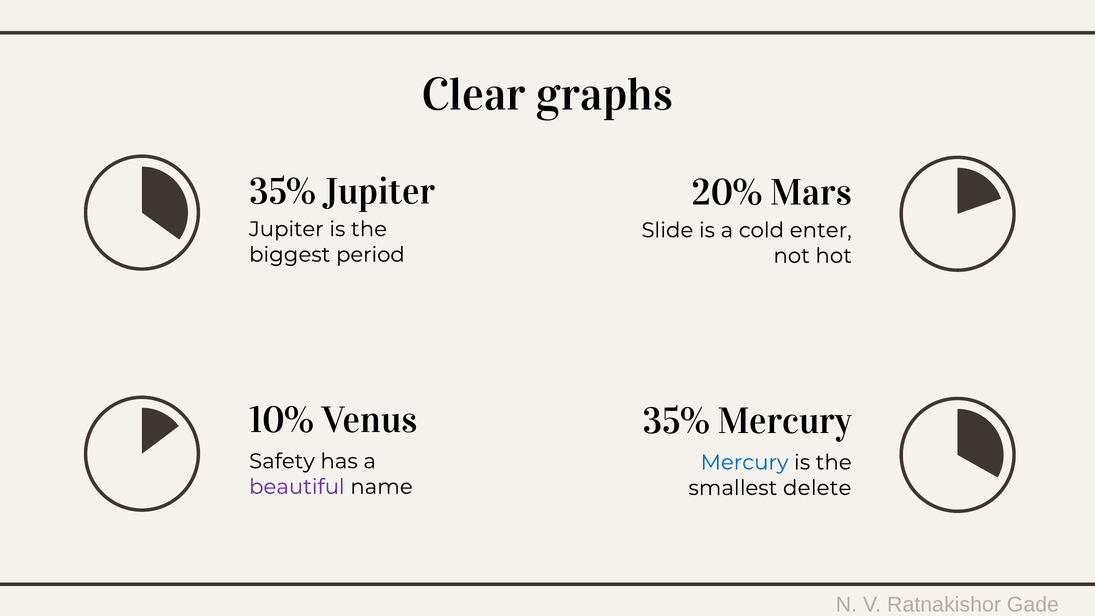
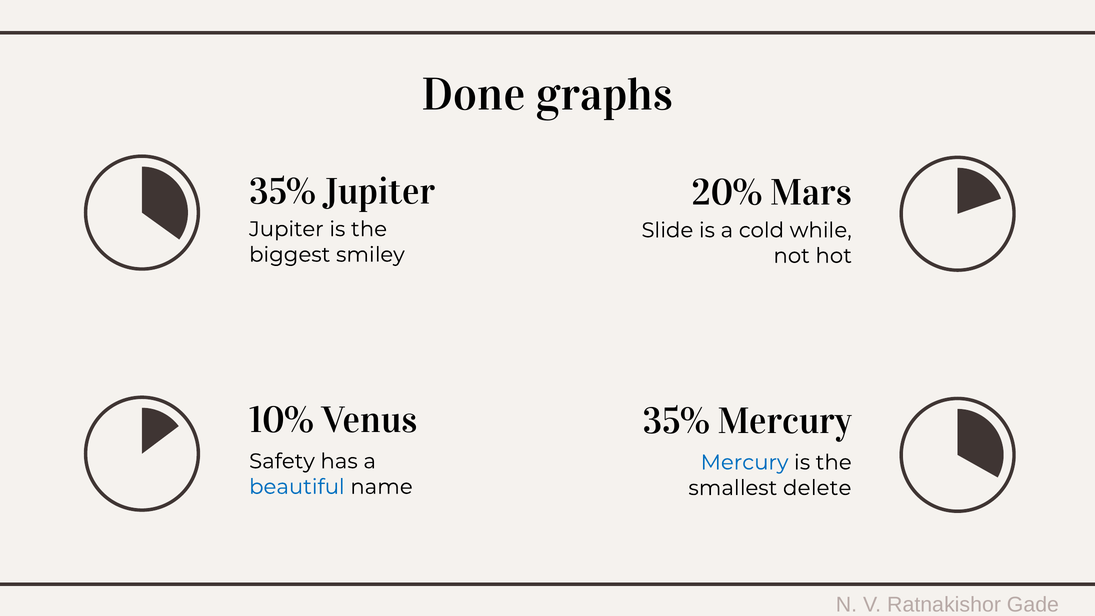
Clear: Clear -> Done (473, 95)
enter: enter -> while (821, 230)
period: period -> smiley (370, 255)
beautiful colour: purple -> blue (297, 487)
